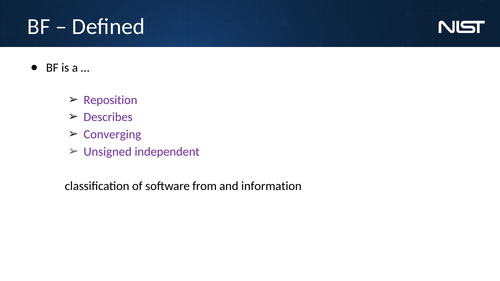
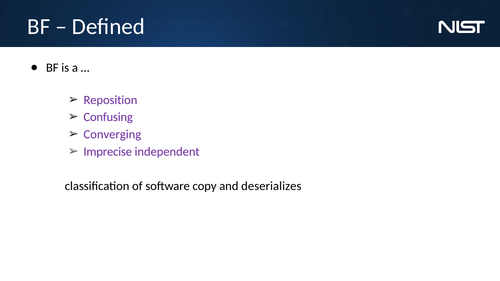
Describes: Describes -> Confusing (108, 117)
Unsigned: Unsigned -> Imprecise (108, 152)
from: from -> copy (205, 186)
information: information -> deserializes (271, 186)
